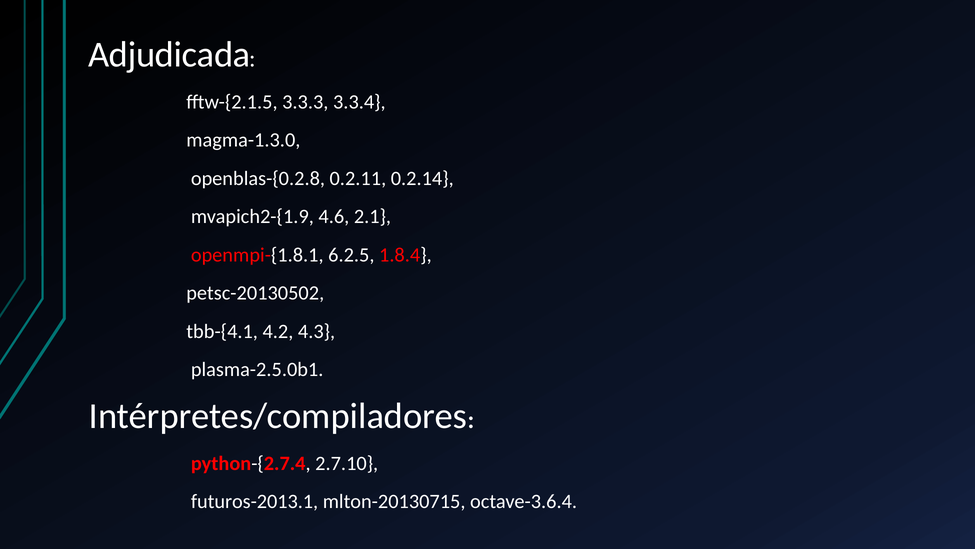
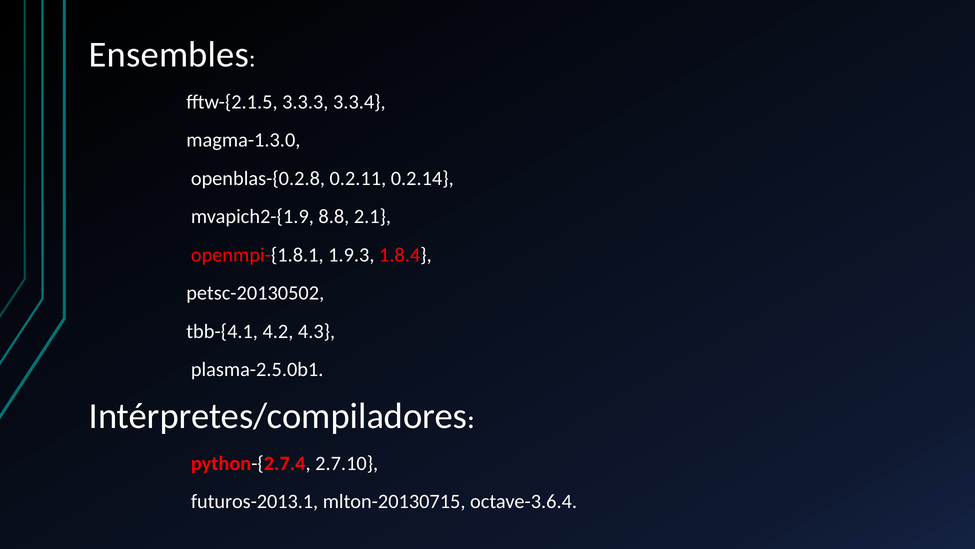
Adjudicada: Adjudicada -> Ensembles (169, 55)
4.6: 4.6 -> 8.8 (334, 216)
6.2.5: 6.2.5 -> 1.9.3 (351, 255)
